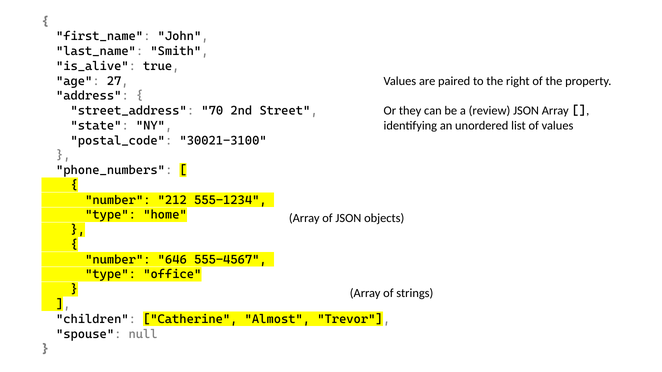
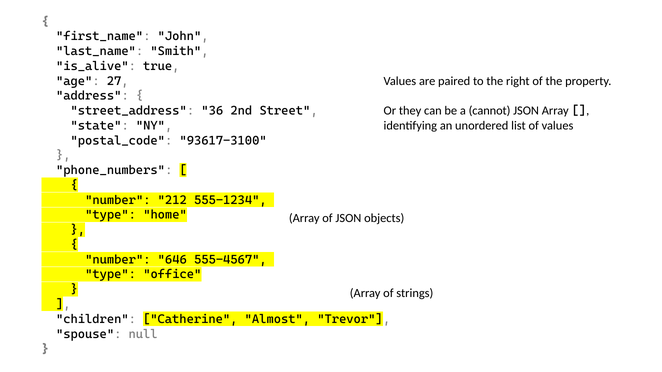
70: 70 -> 36 (212, 111)
review: review -> cannot (490, 111)
30021-3100: 30021-3100 -> 93617-3100 (223, 141)
